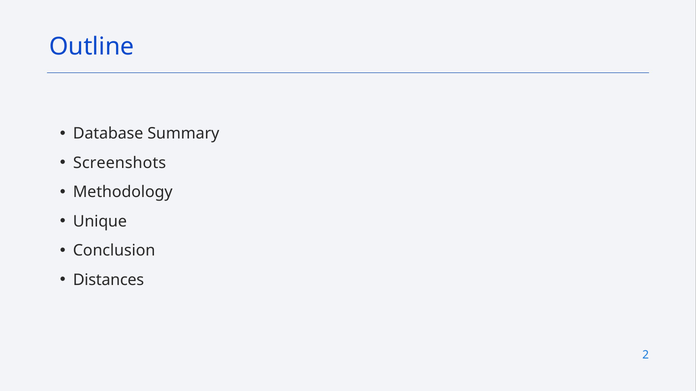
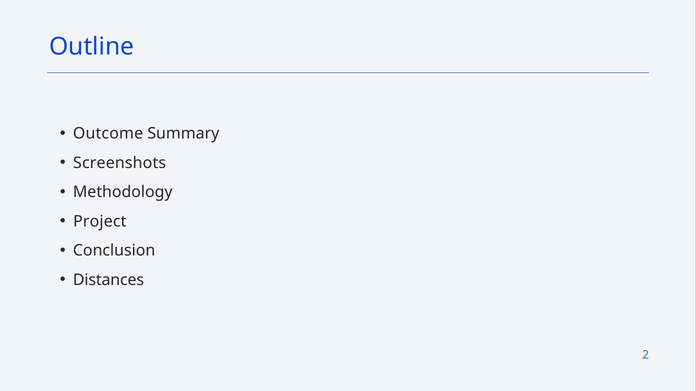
Database: Database -> Outcome (108, 134)
Unique: Unique -> Project (100, 222)
